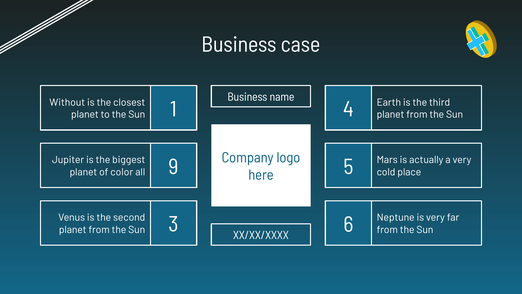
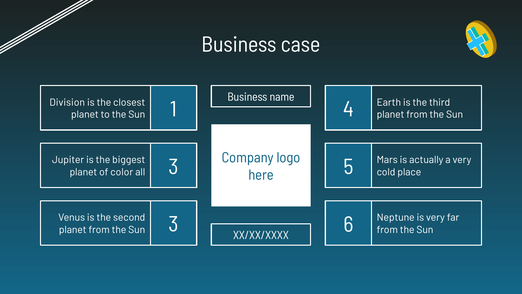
Without: Without -> Division (67, 102)
all 9: 9 -> 3 (174, 167)
